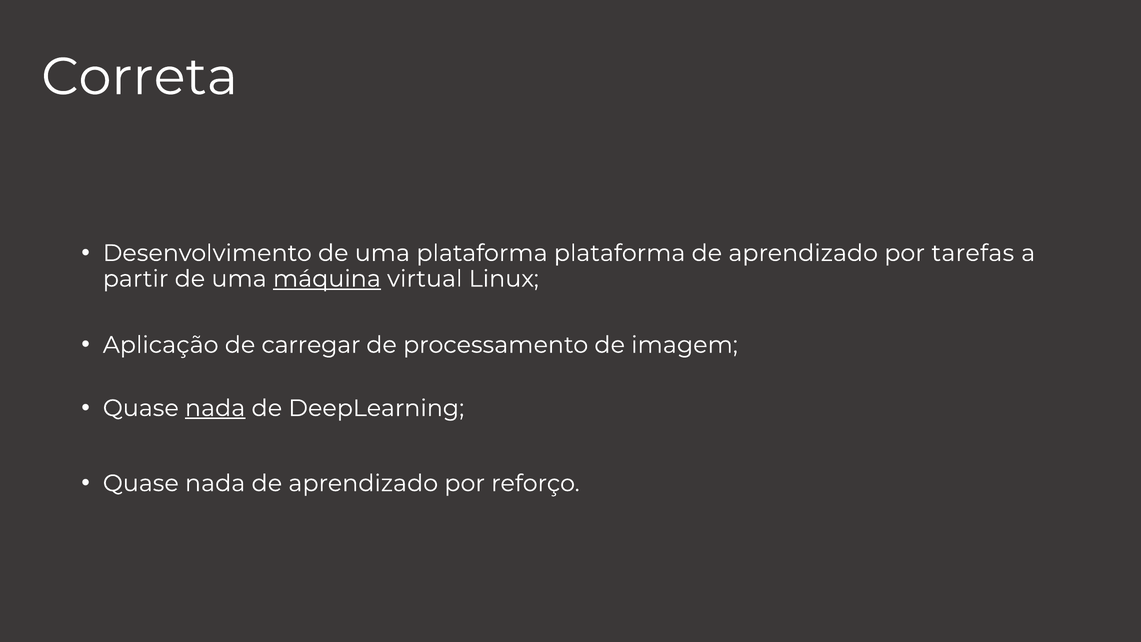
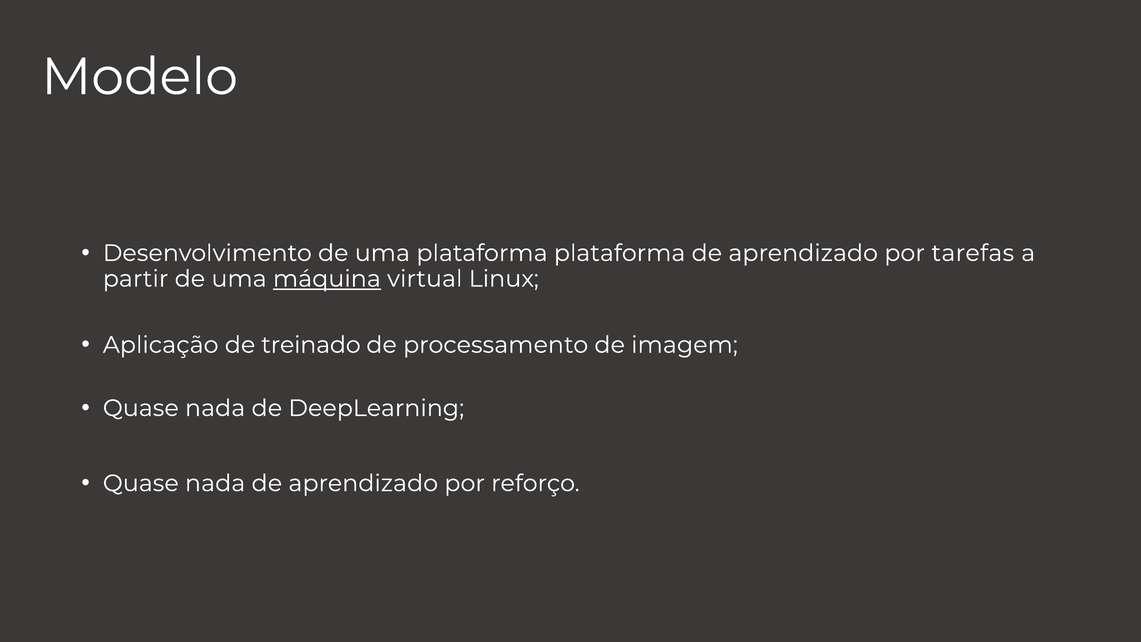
Correta: Correta -> Modelo (140, 77)
carregar: carregar -> treinado (311, 345)
nada underline: present -> none (215, 408)
